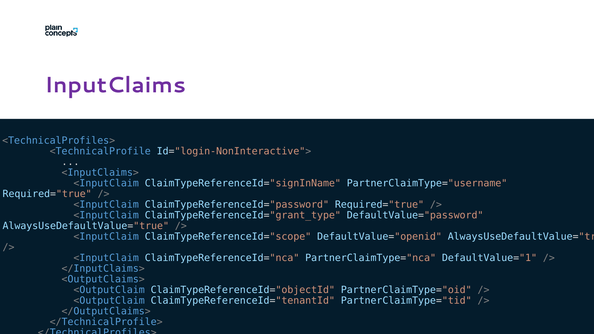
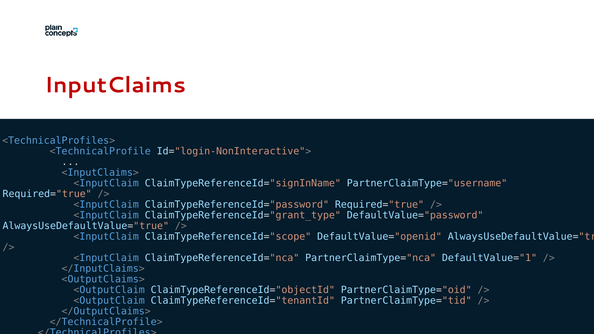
InputClaims colour: purple -> red (115, 85)
